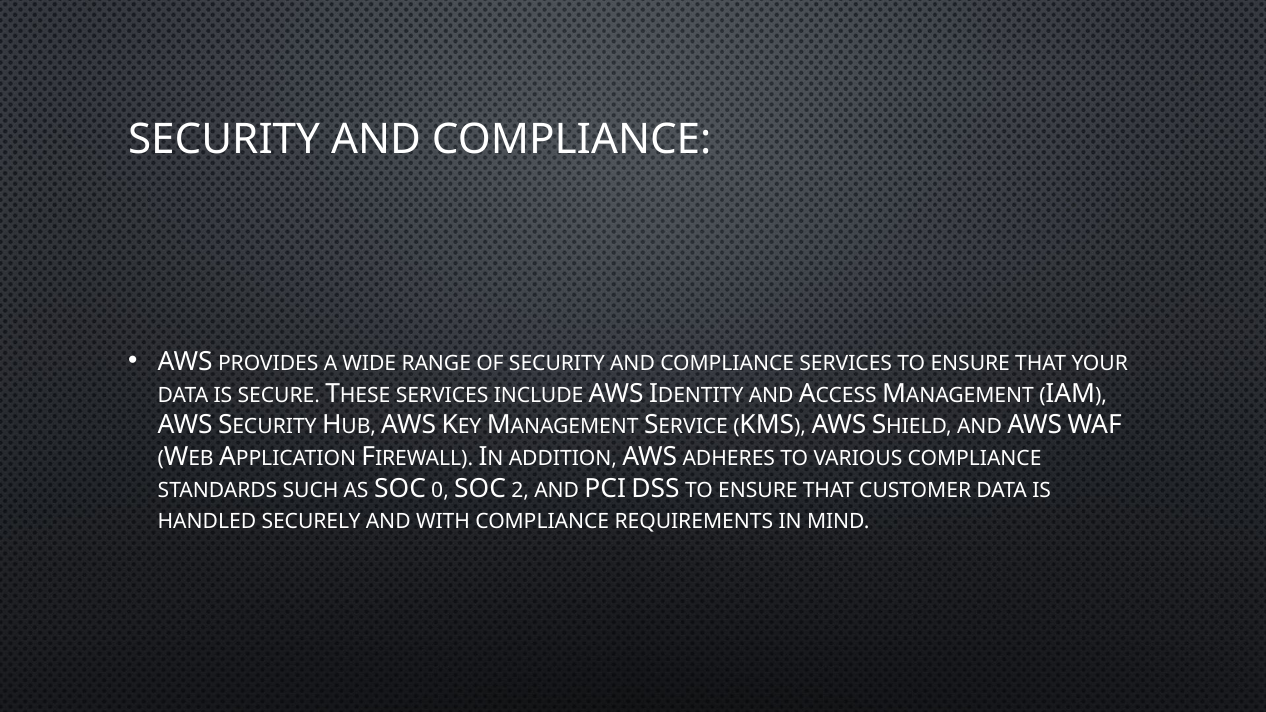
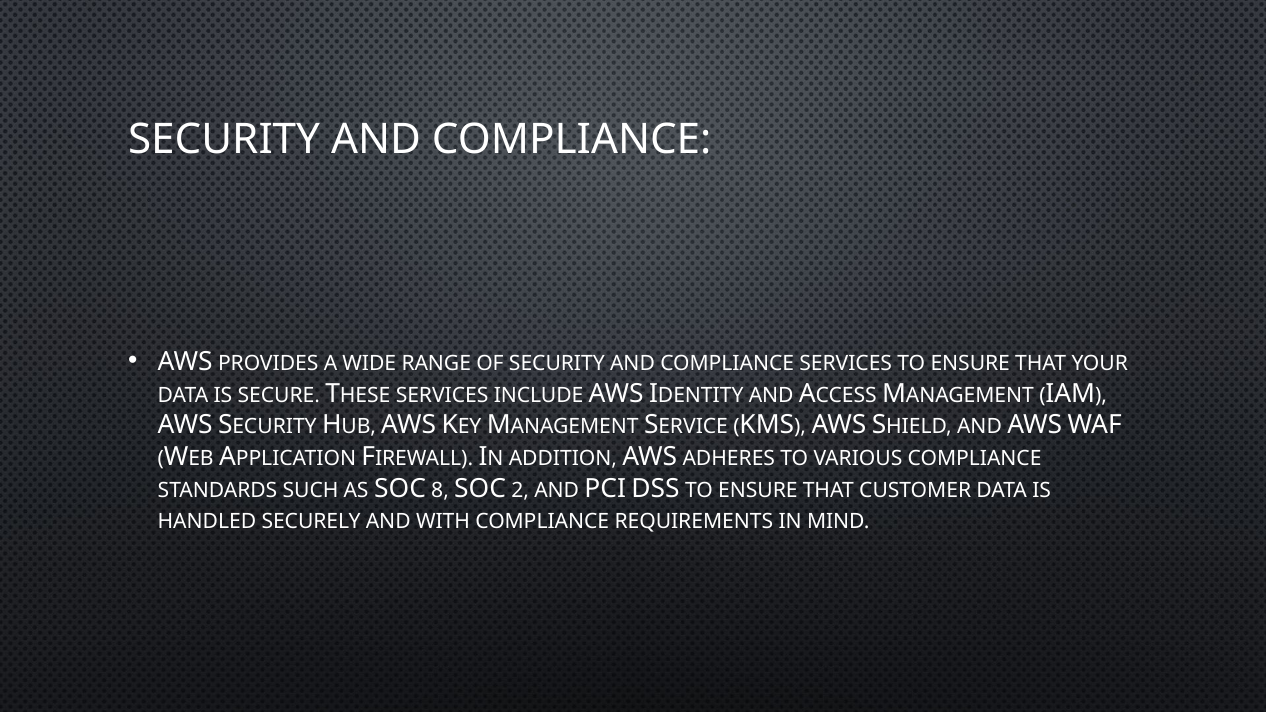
0: 0 -> 8 (440, 490)
